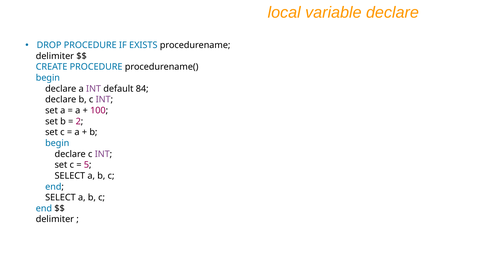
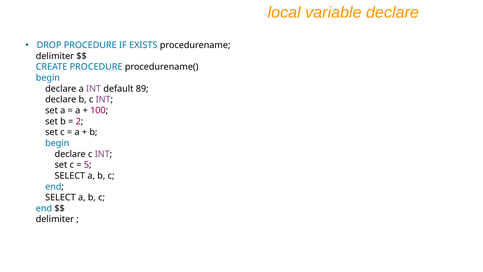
84: 84 -> 89 (142, 89)
